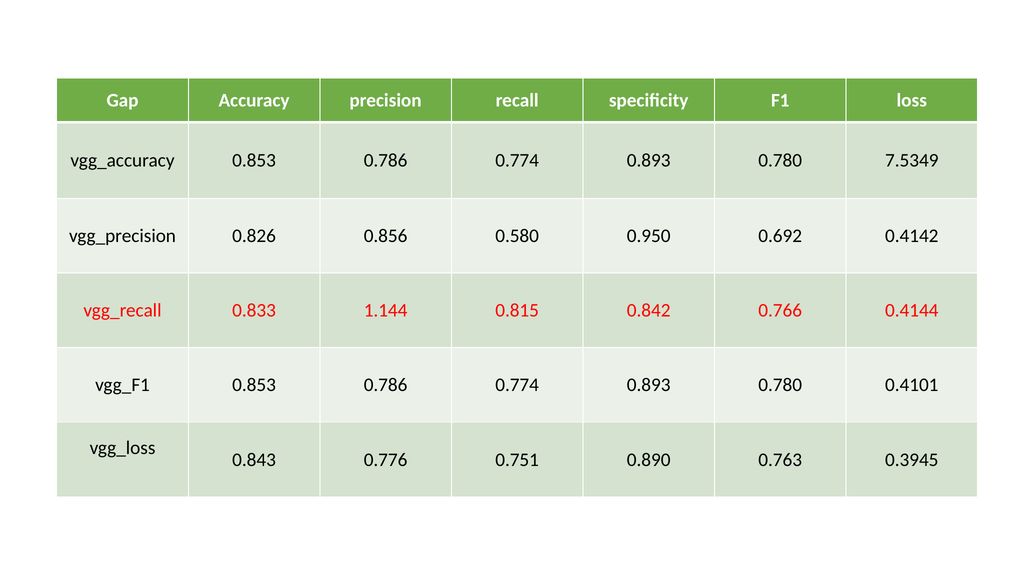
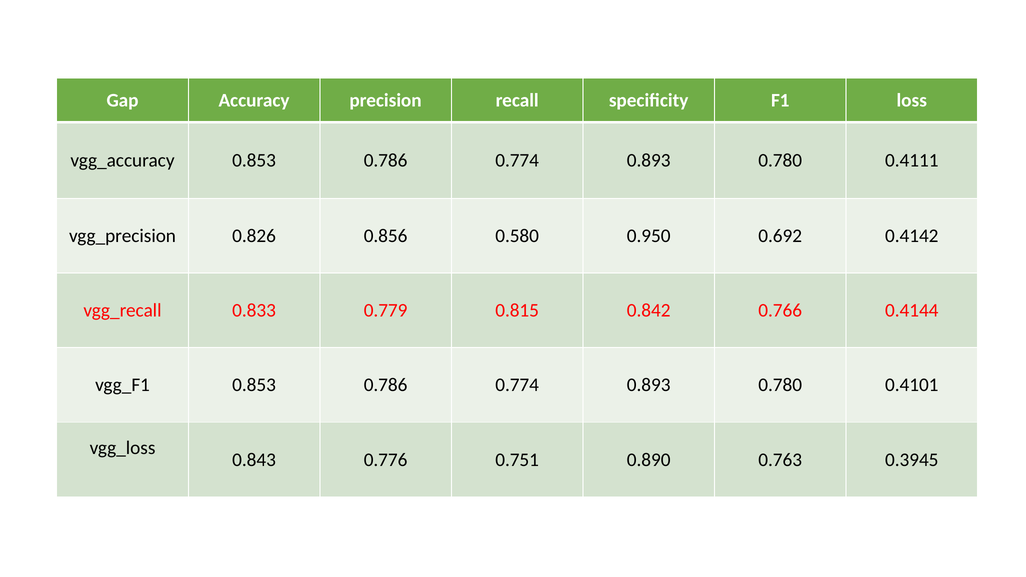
7.5349: 7.5349 -> 0.4111 (912, 161)
1.144: 1.144 -> 0.779 (386, 311)
